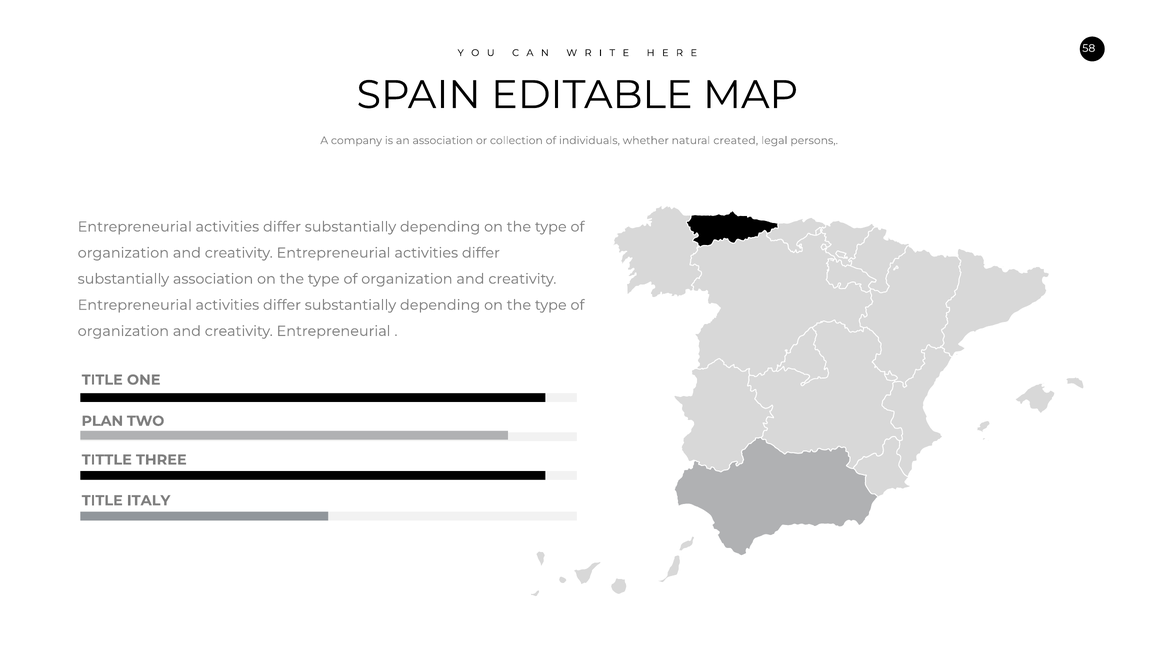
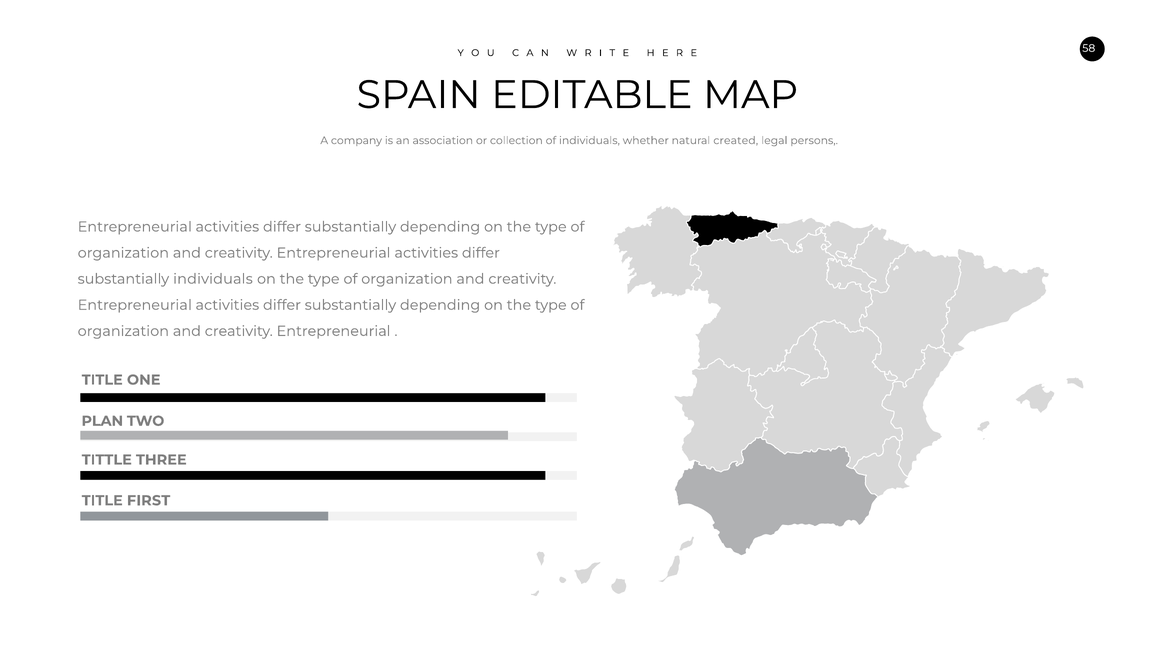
substantially association: association -> individuals (213, 279)
ITALY: ITALY -> FIRST (149, 500)
